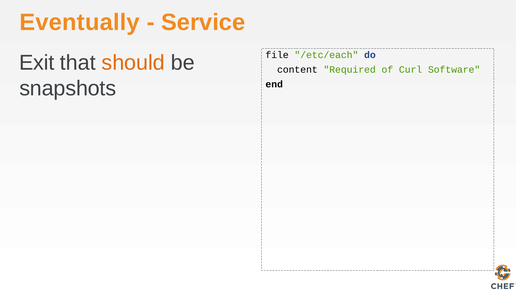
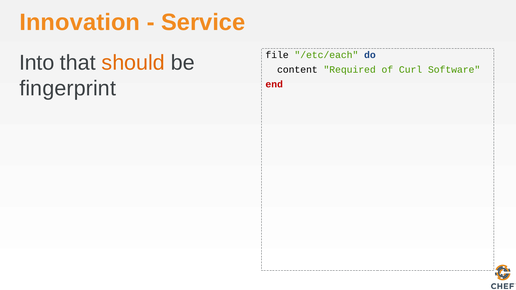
Eventually: Eventually -> Innovation (80, 22)
Exit: Exit -> Into (37, 63)
snapshots: snapshots -> fingerprint (68, 89)
end colour: black -> red (274, 85)
